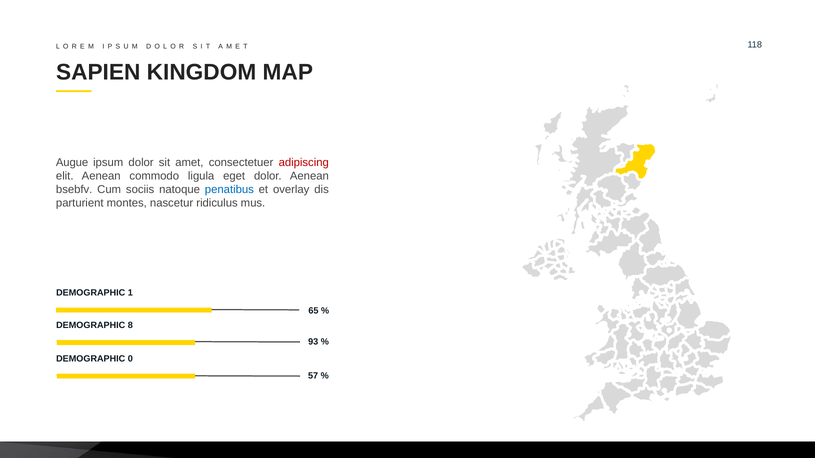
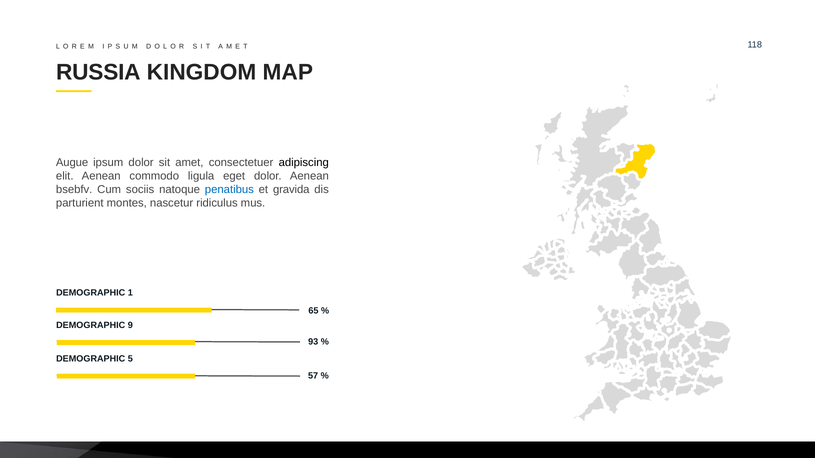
SAPIEN: SAPIEN -> RUSSIA (98, 73)
adipiscing colour: red -> black (304, 163)
overlay: overlay -> gravida (291, 190)
8: 8 -> 9 (130, 326)
0: 0 -> 5 (130, 359)
